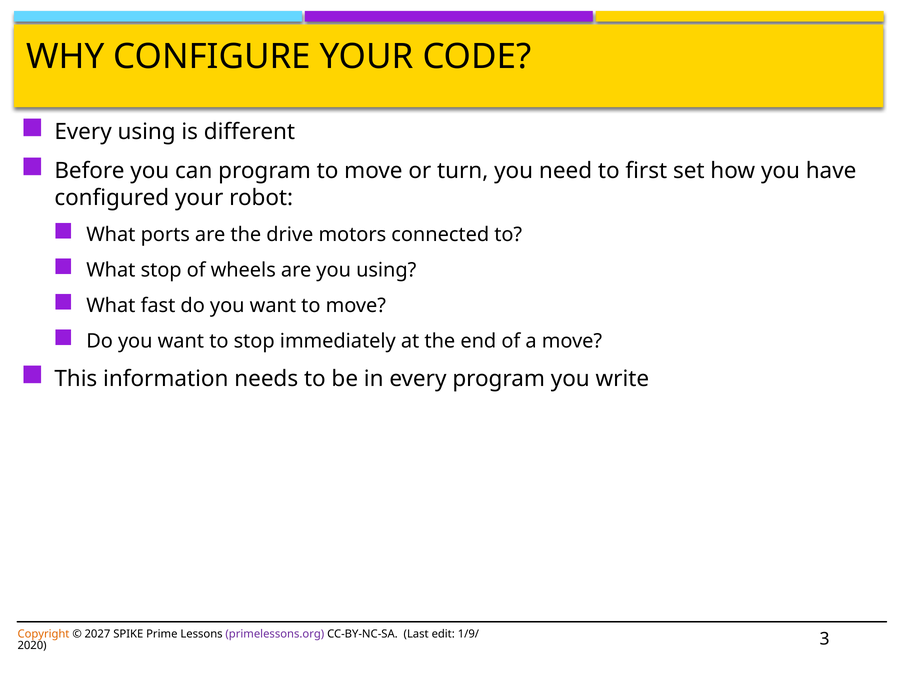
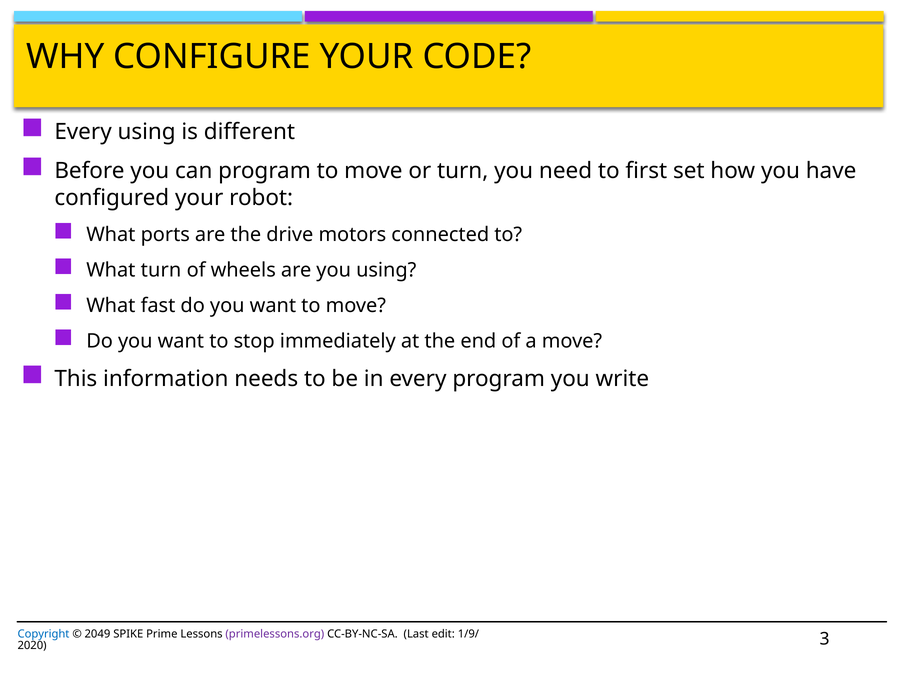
What stop: stop -> turn (161, 270)
Copyright colour: orange -> blue (44, 634)
2027: 2027 -> 2049 (97, 634)
